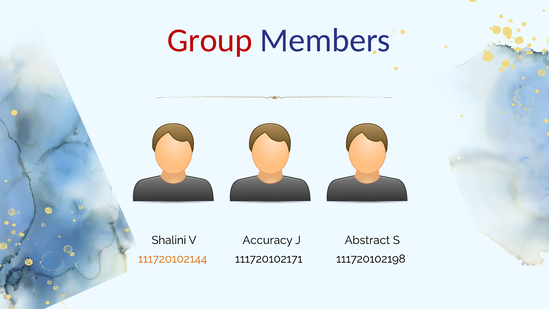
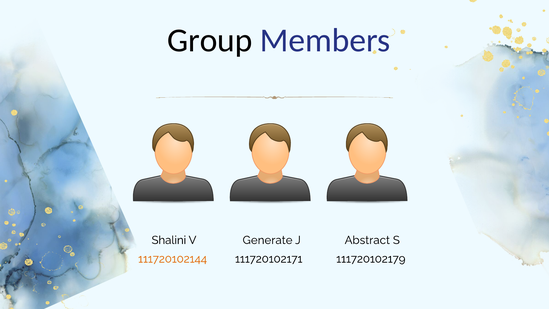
Group colour: red -> black (210, 40)
Accuracy: Accuracy -> Generate (268, 240)
111720102198: 111720102198 -> 111720102179 (371, 259)
